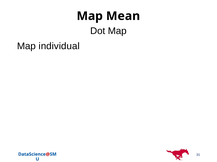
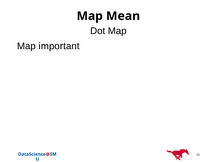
individual: individual -> important (59, 46)
